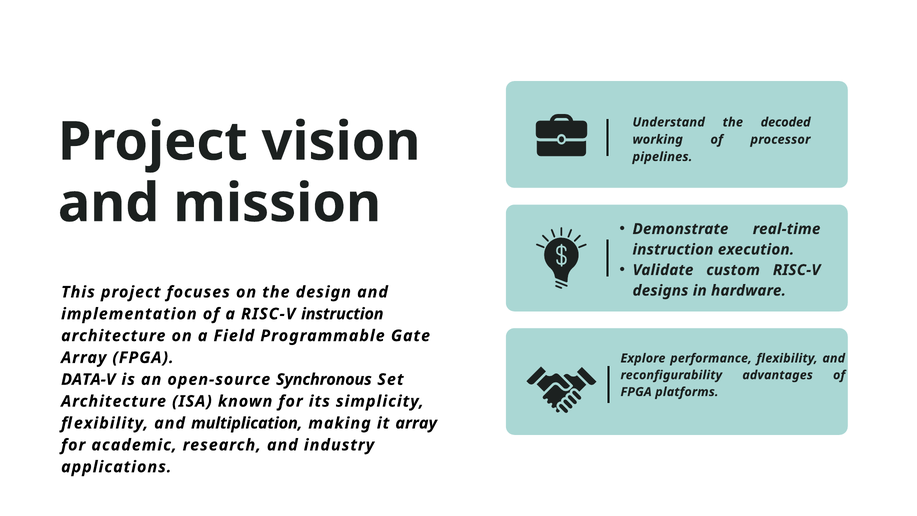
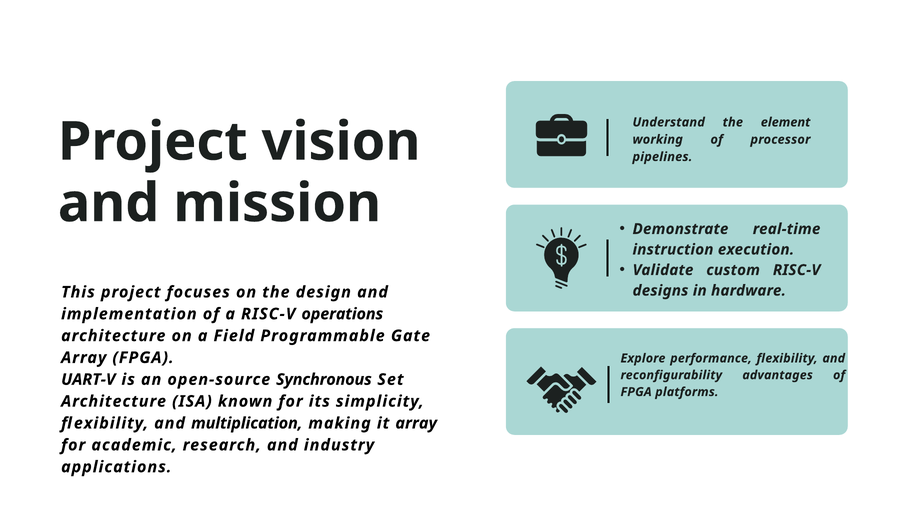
decoded: decoded -> element (786, 122)
RISC-V instruction: instruction -> operations (342, 314)
DATA-V: DATA-V -> UART-V (88, 379)
